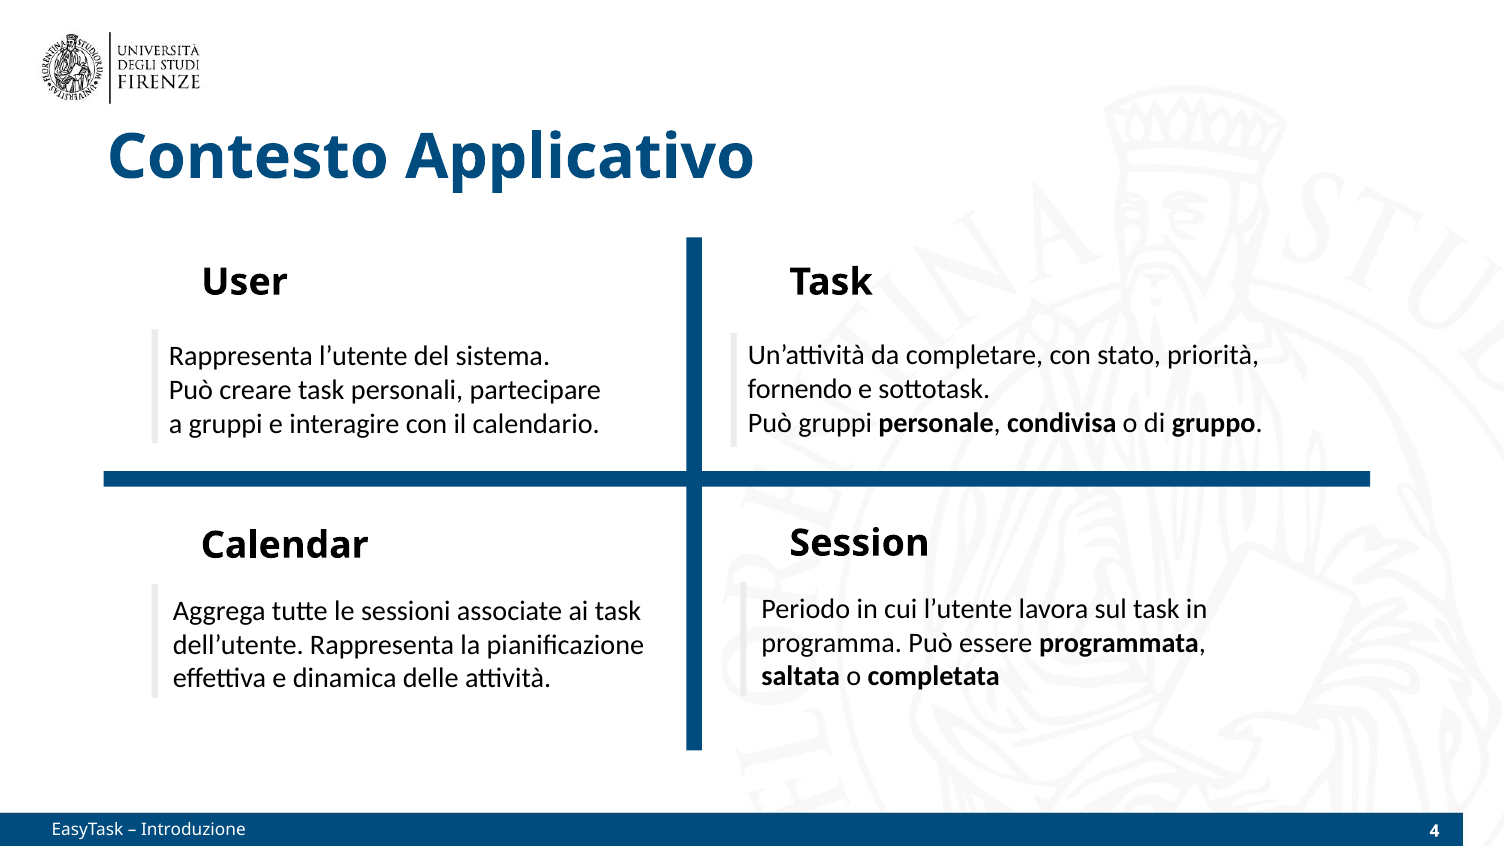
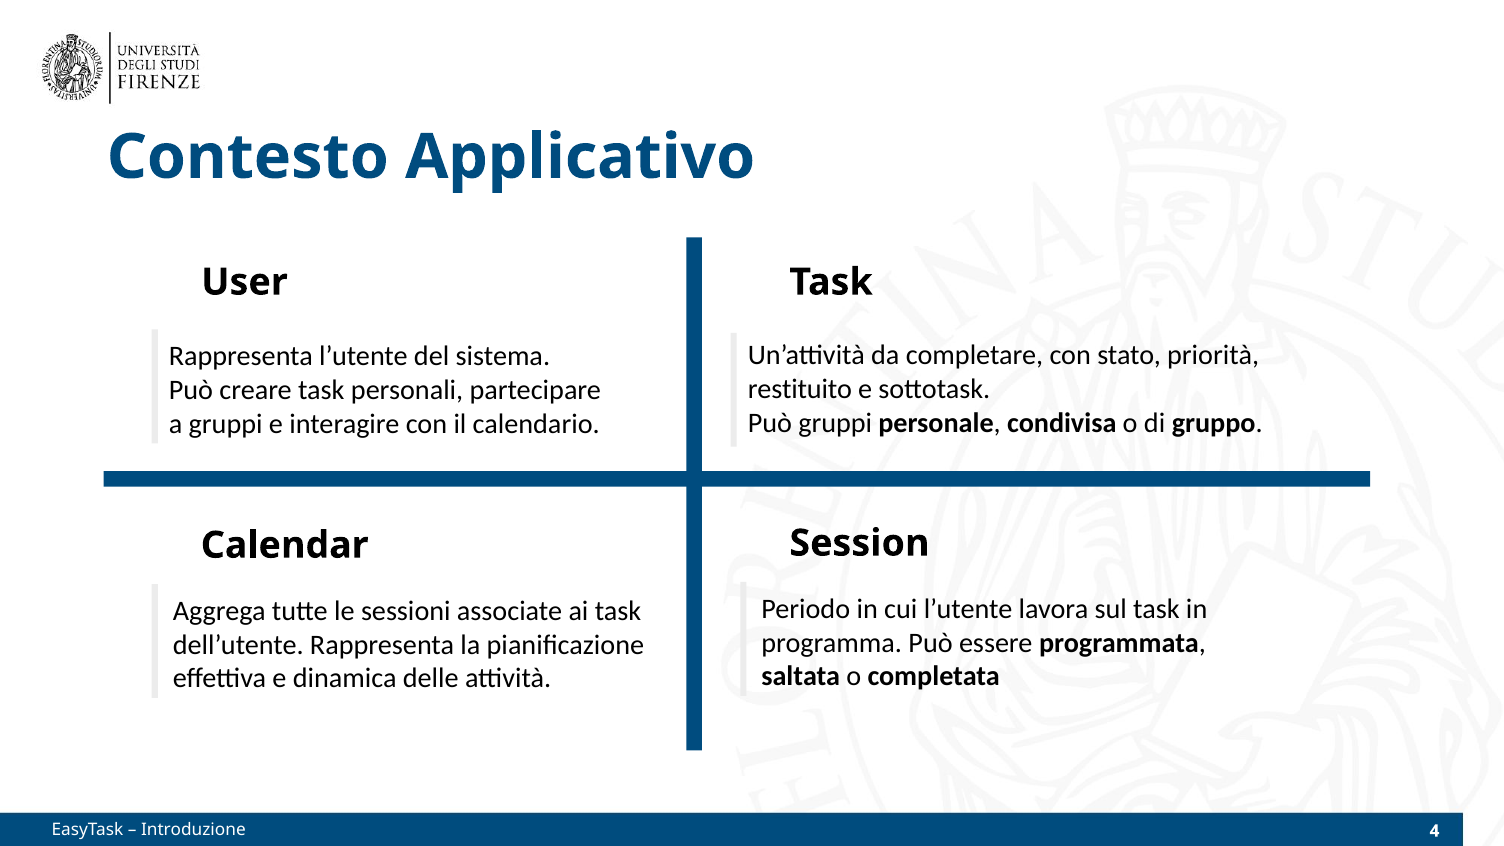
fornendo: fornendo -> restituito (800, 389)
